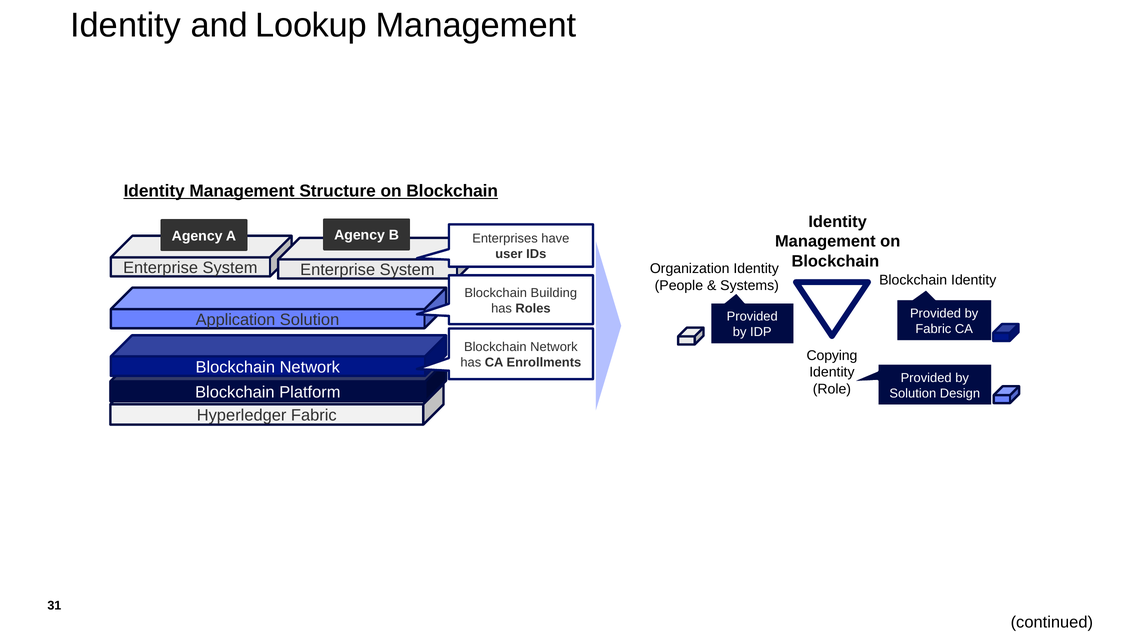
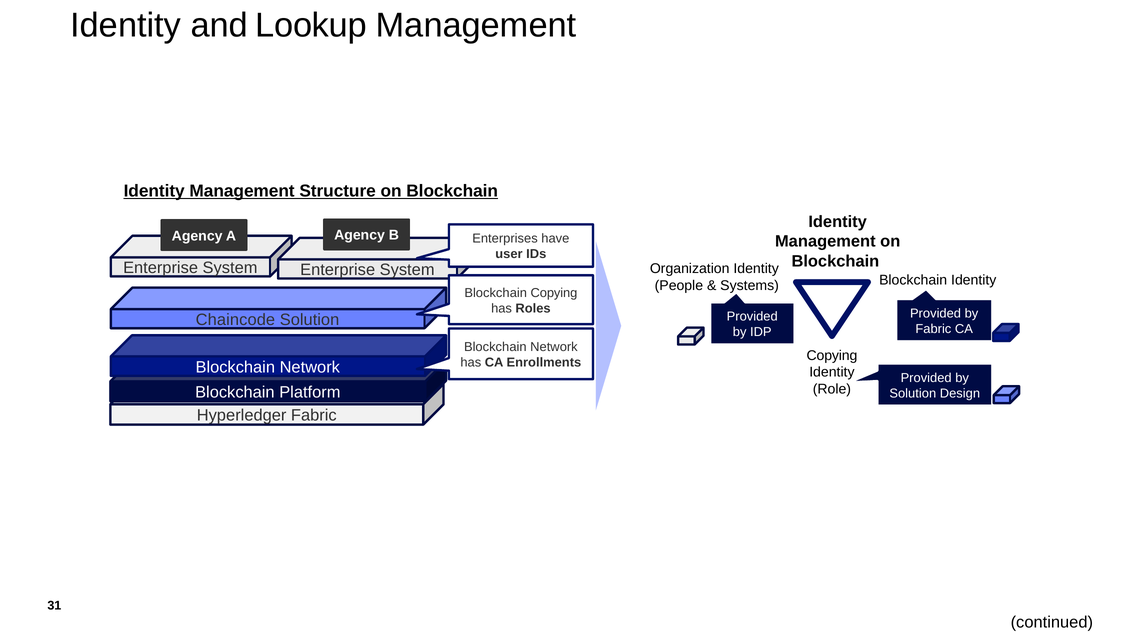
Blockchain Building: Building -> Copying (554, 293)
Application: Application -> Chaincode (235, 320)
